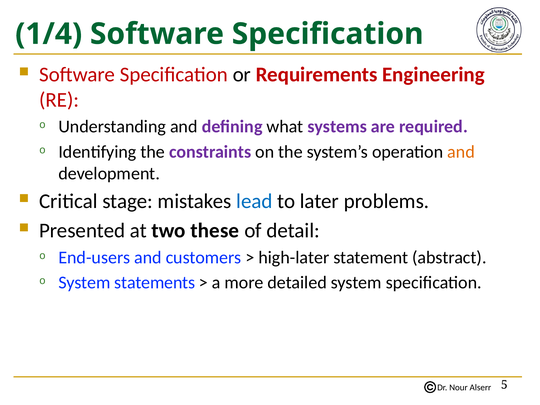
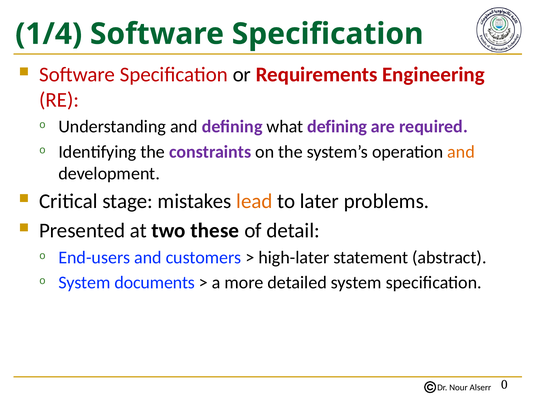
what systems: systems -> defining (337, 127)
lead colour: blue -> orange (254, 201)
statements: statements -> documents (155, 283)
5: 5 -> 0 (504, 385)
